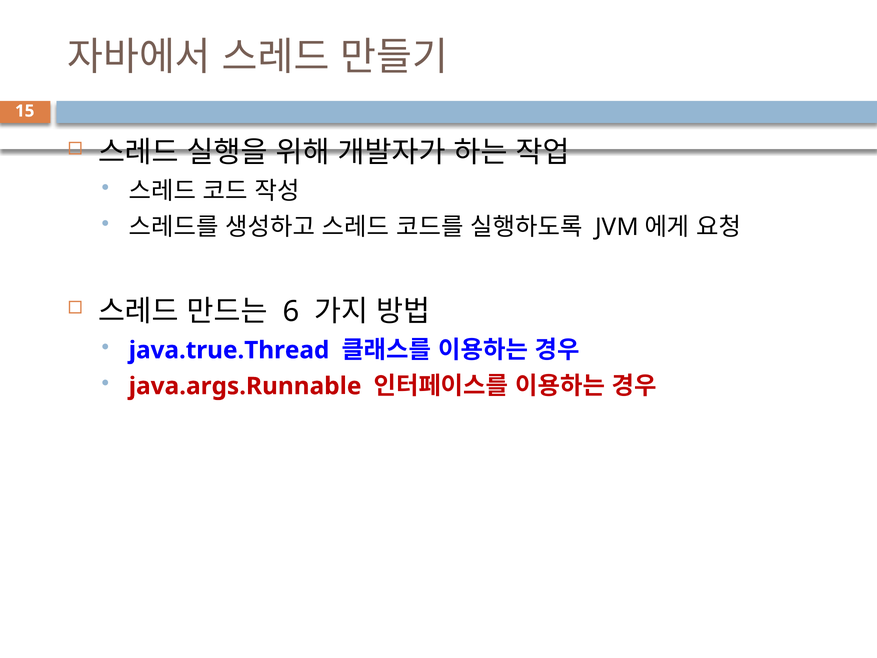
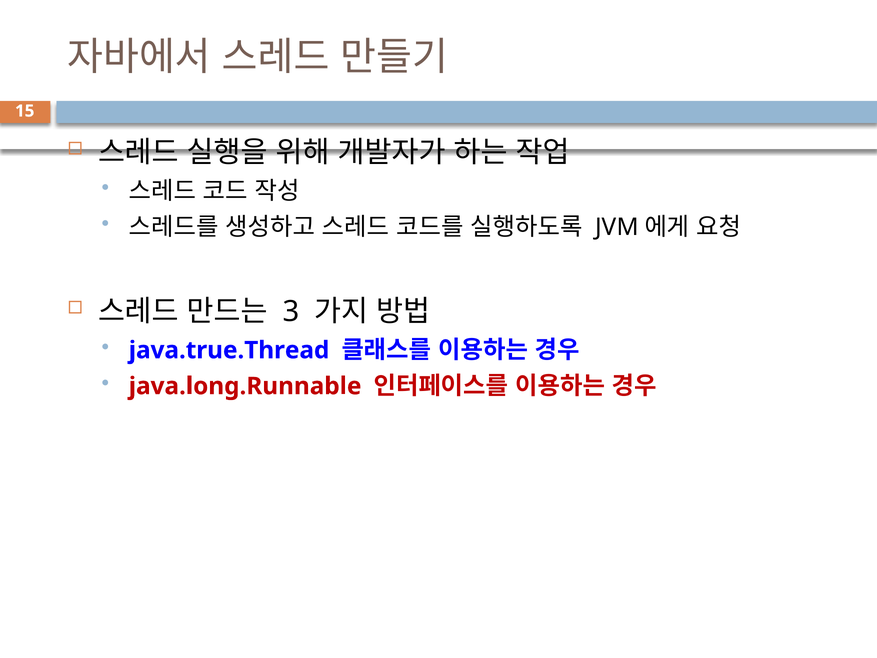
6: 6 -> 3 (291, 312)
java.args.Runnable: java.args.Runnable -> java.long.Runnable (245, 386)
